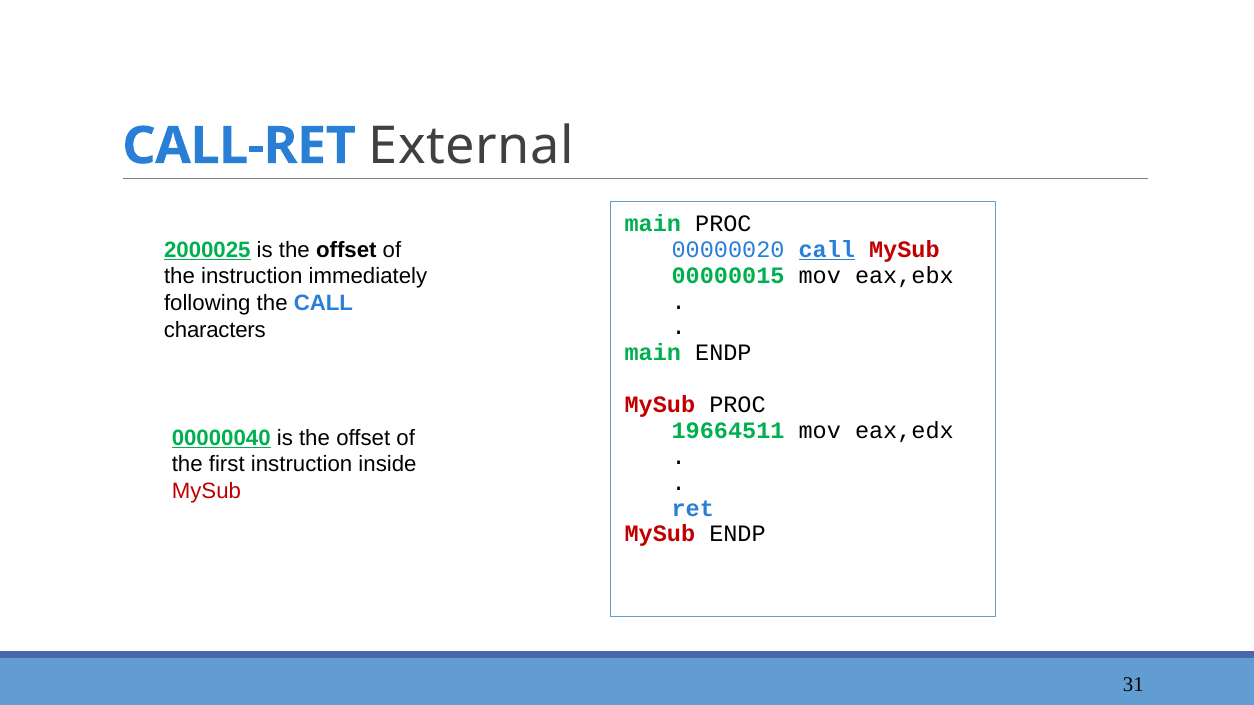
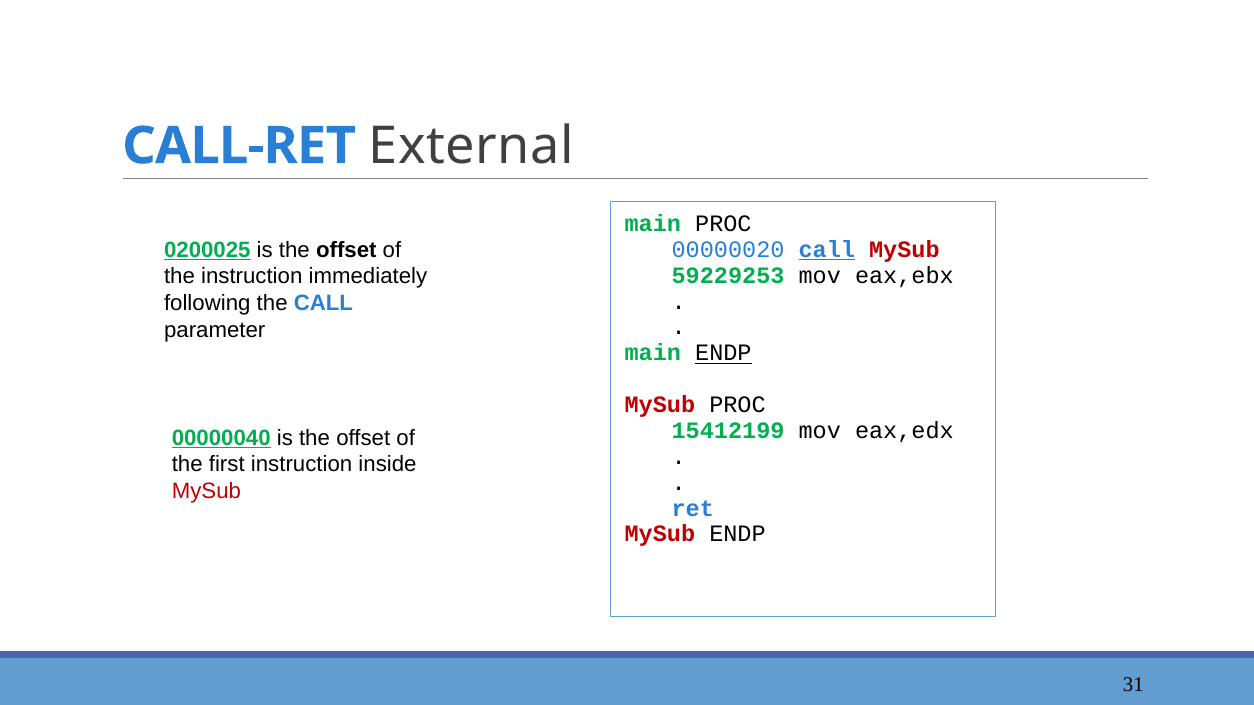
2000025: 2000025 -> 0200025 (207, 250)
00000015: 00000015 -> 59229253 (728, 276)
characters: characters -> parameter (215, 330)
ENDP underline: none -> present (723, 353)
19664511: 19664511 -> 15412199 (728, 431)
